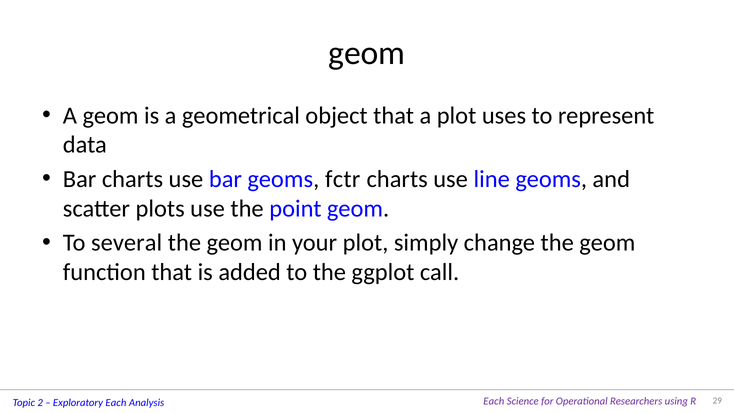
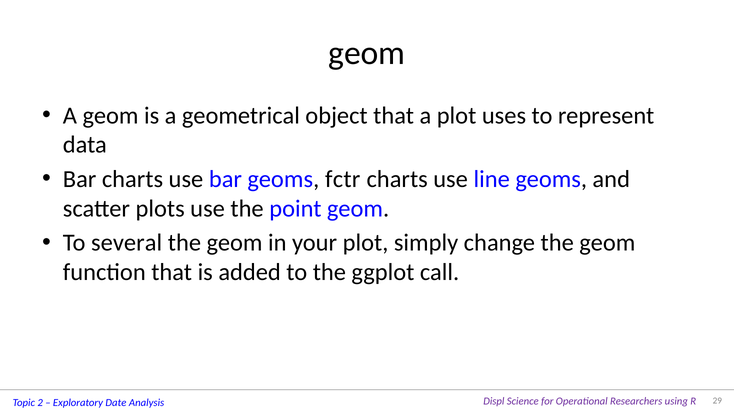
Each: Each -> Date (116, 402)
Each: Each -> Displ (494, 401)
